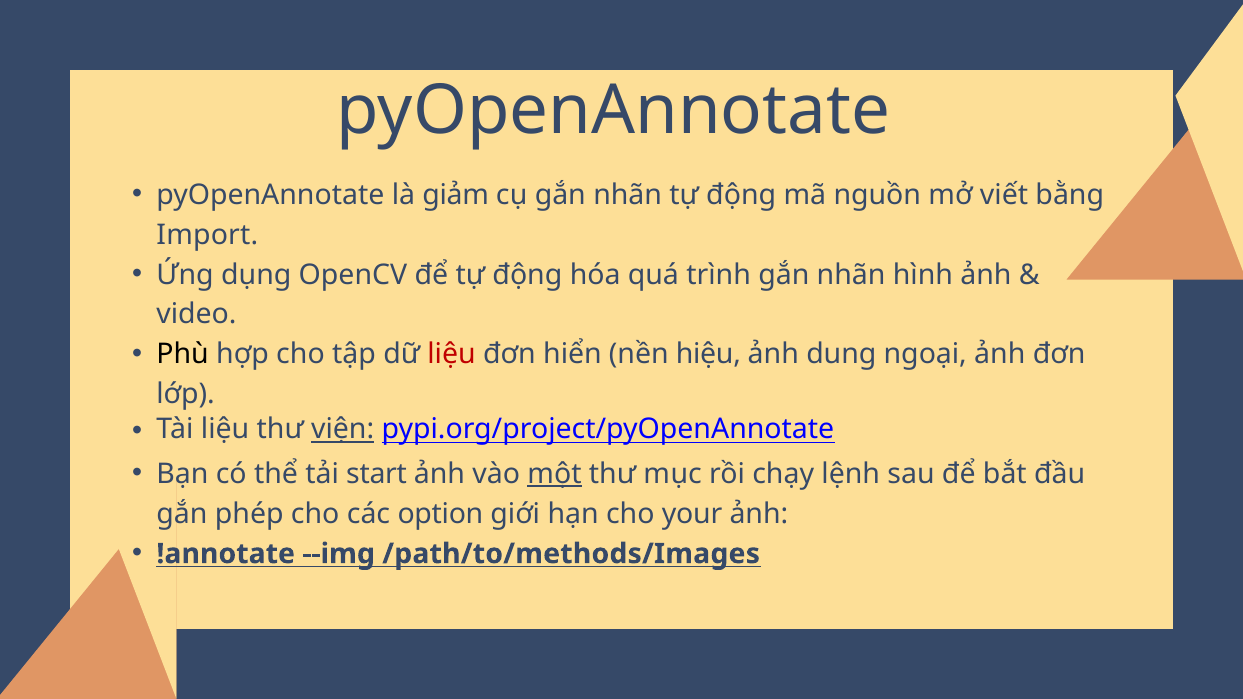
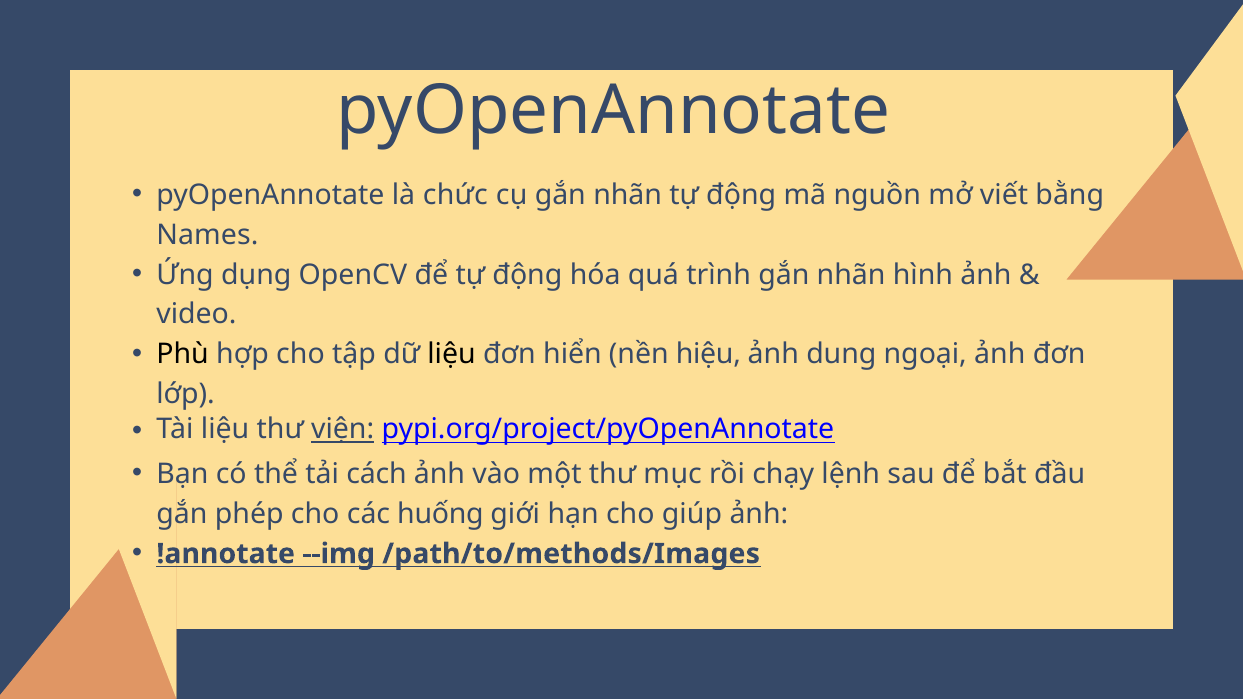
giảm: giảm -> chức (455, 195)
Import: Import -> Names (207, 235)
liệu colour: red -> black (452, 354)
start: start -> cách (377, 474)
một underline: present -> none (554, 474)
option: option -> huống (440, 514)
your: your -> giúp (692, 514)
